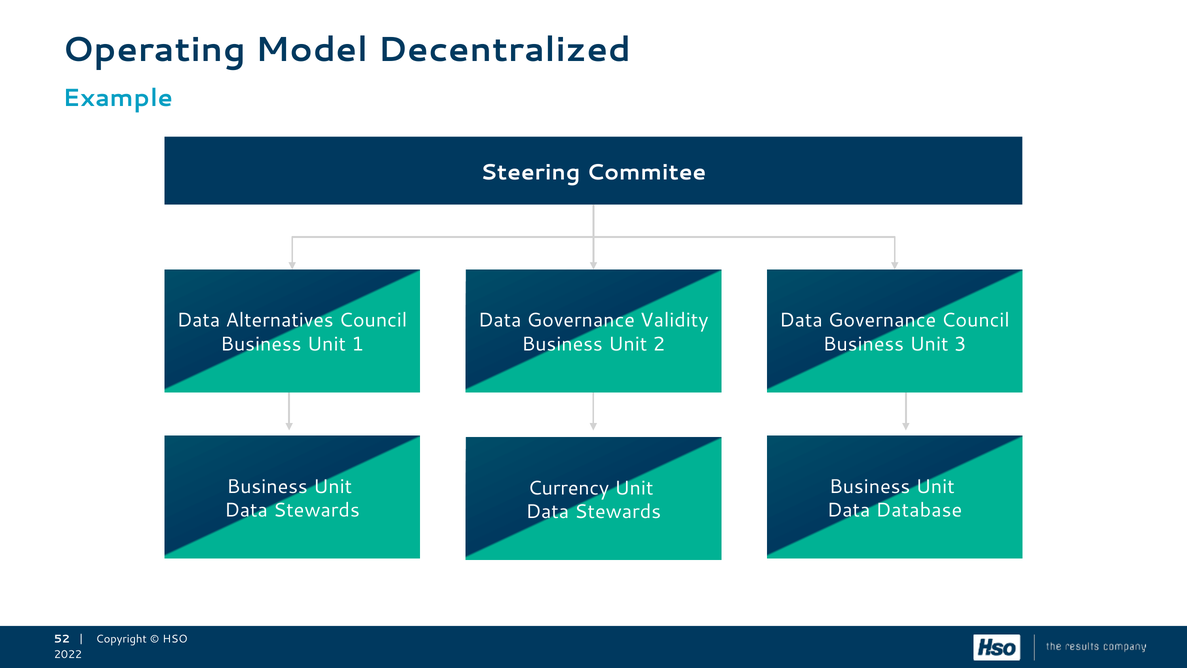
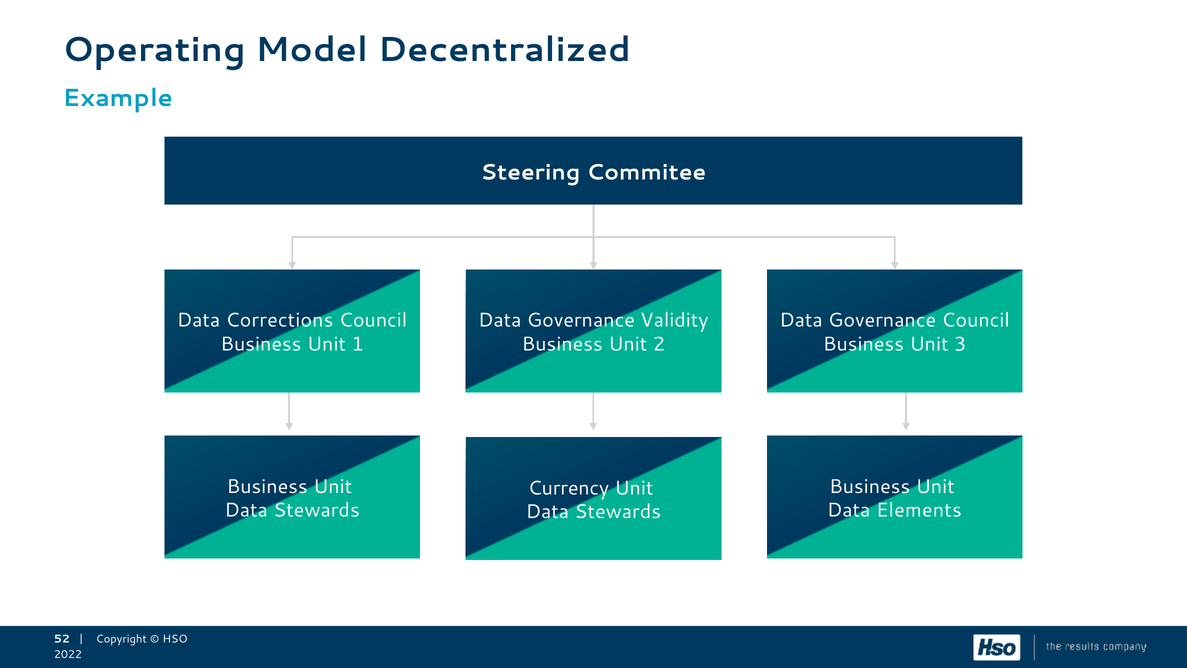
Alternatives: Alternatives -> Corrections (280, 320)
Database: Database -> Elements (919, 510)
